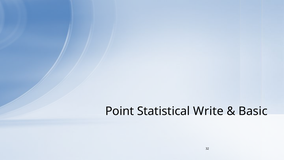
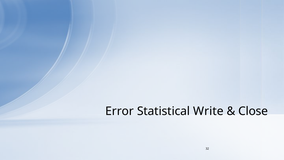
Point: Point -> Error (120, 111)
Basic: Basic -> Close (253, 111)
